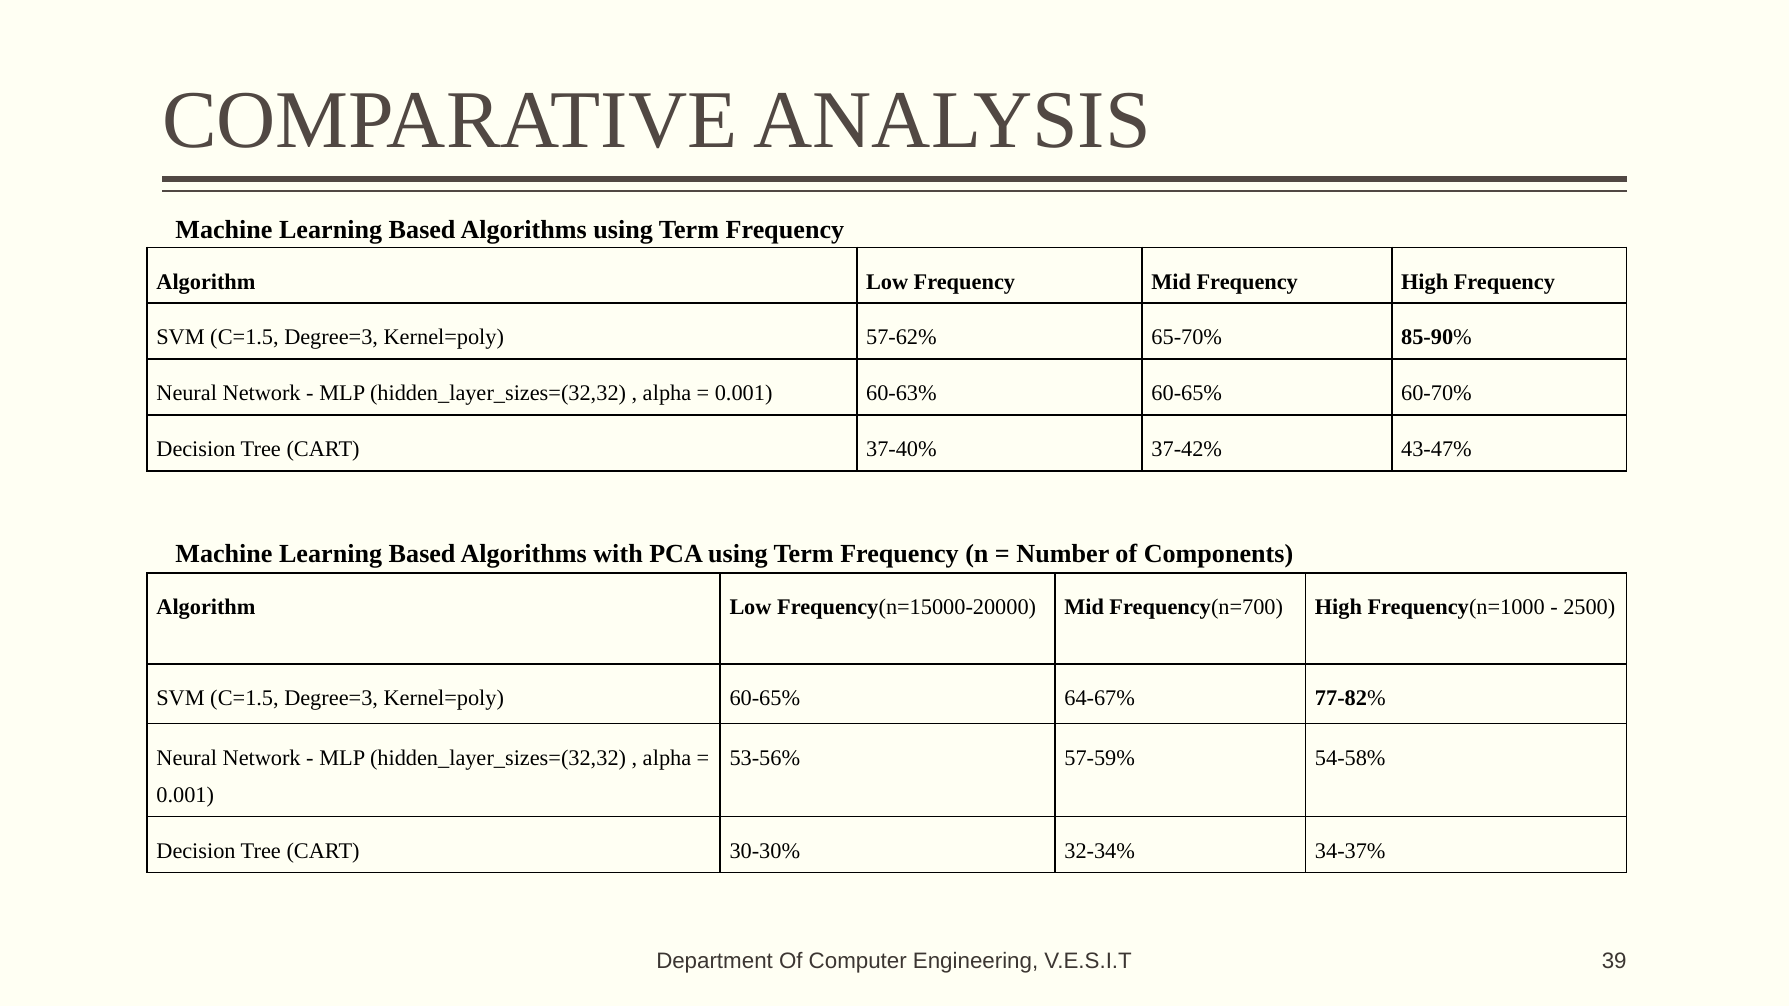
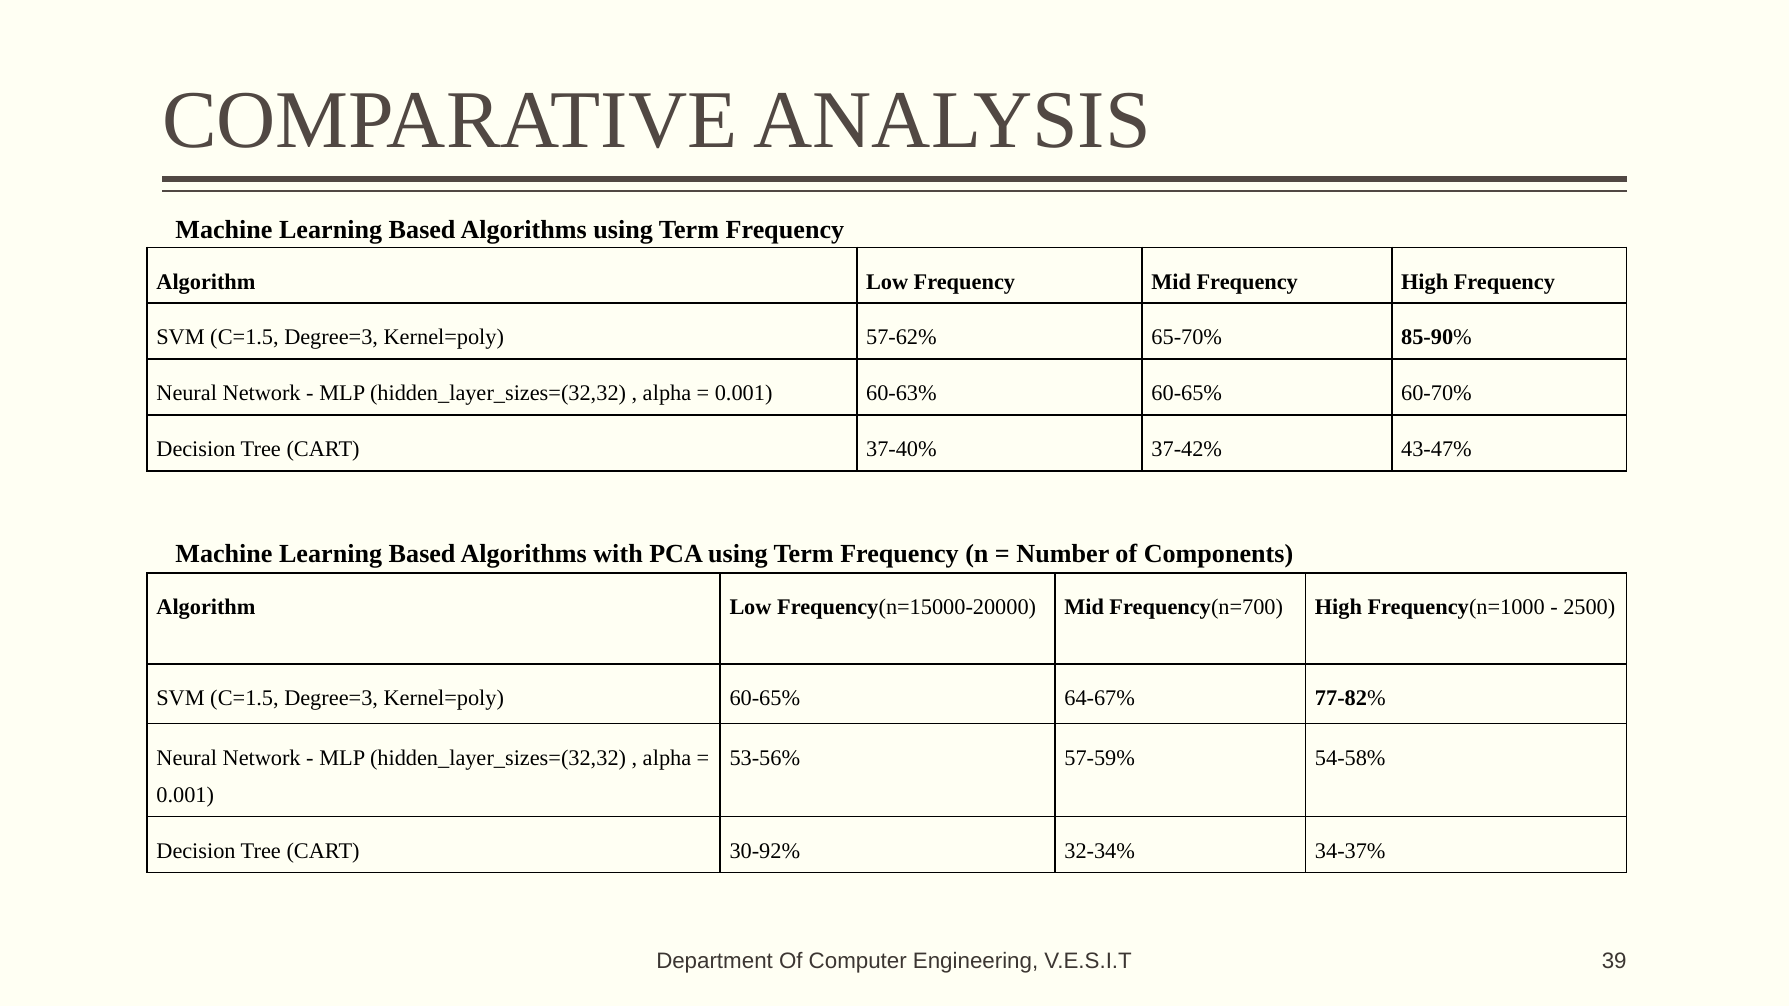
30-30%: 30-30% -> 30-92% (765, 851)
